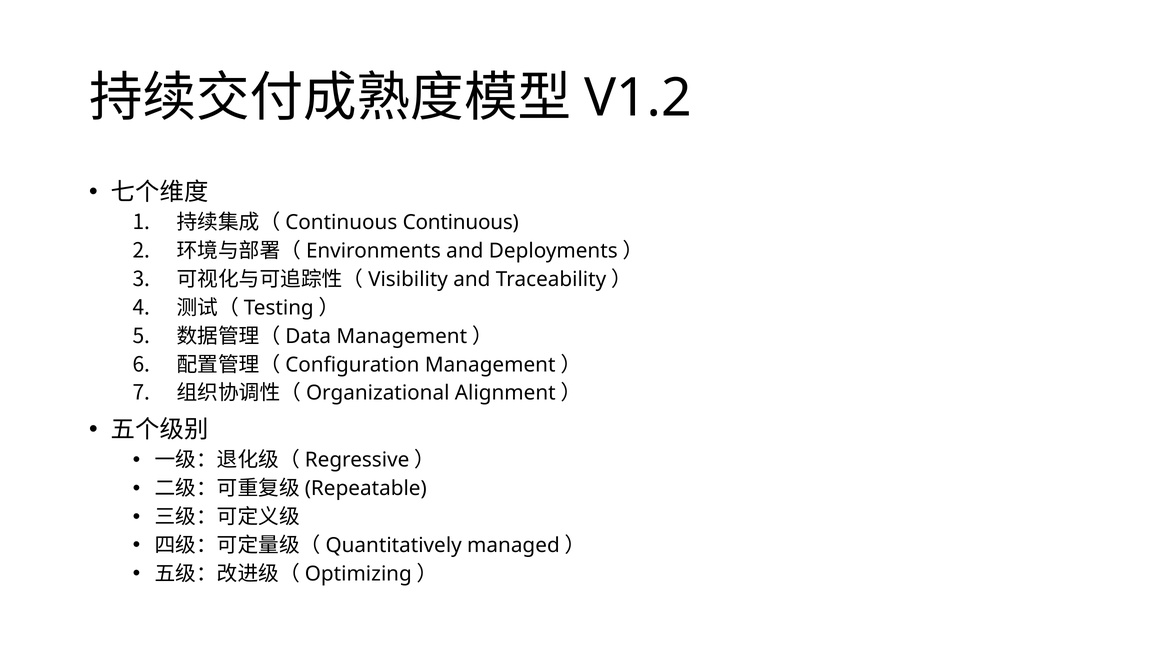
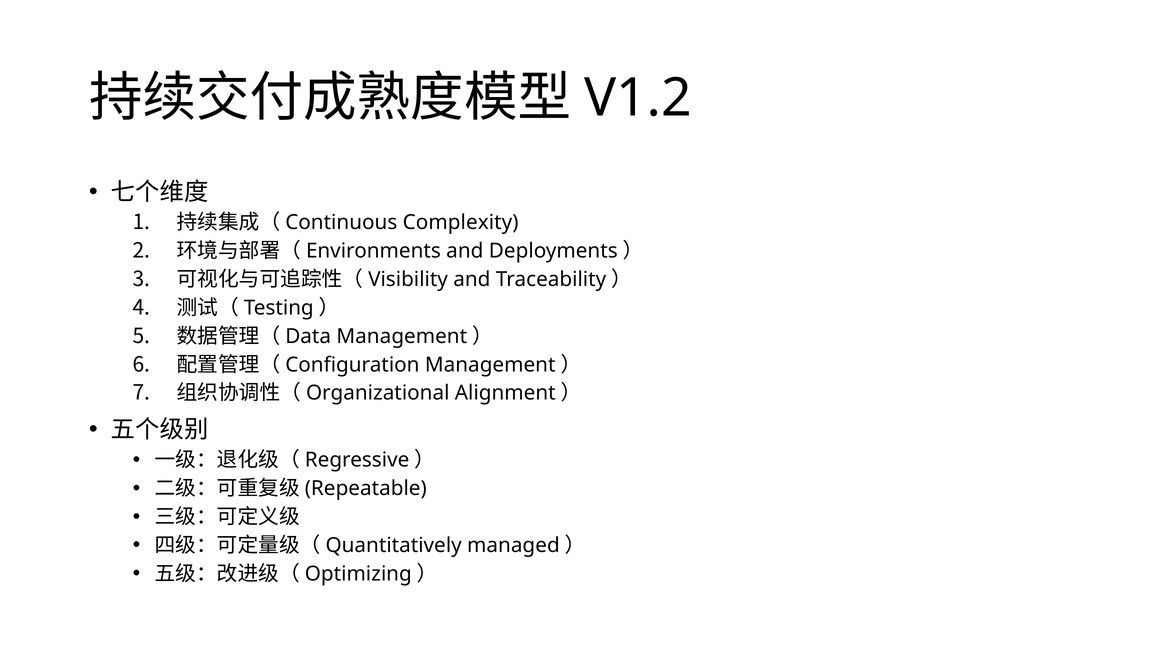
Continuous: Continuous -> Complexity (461, 223)
